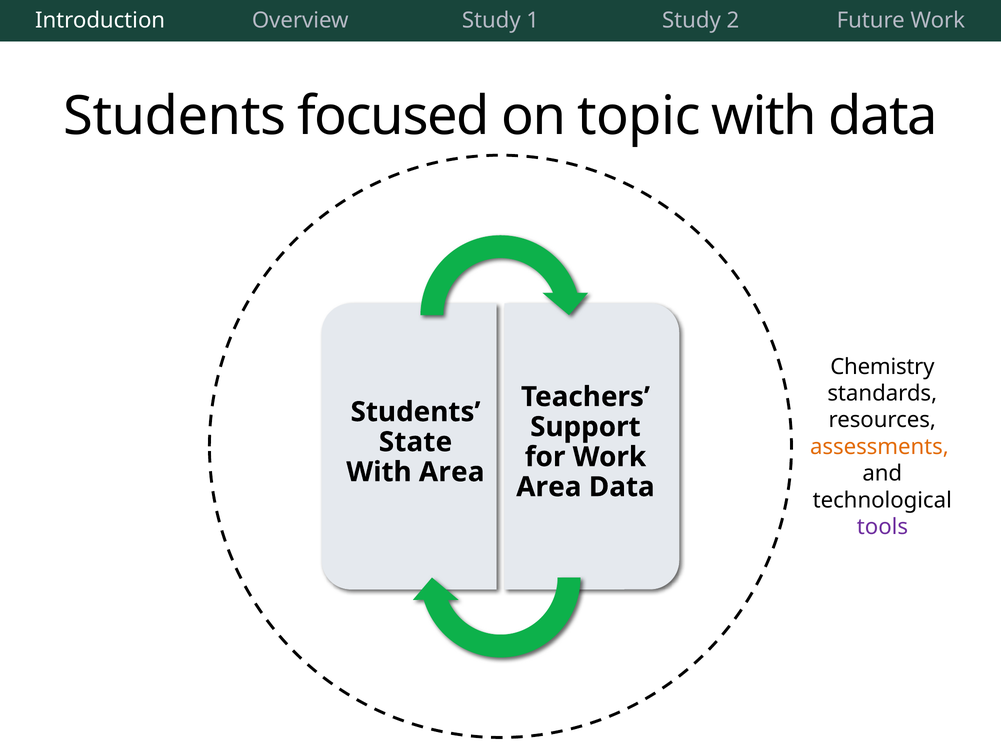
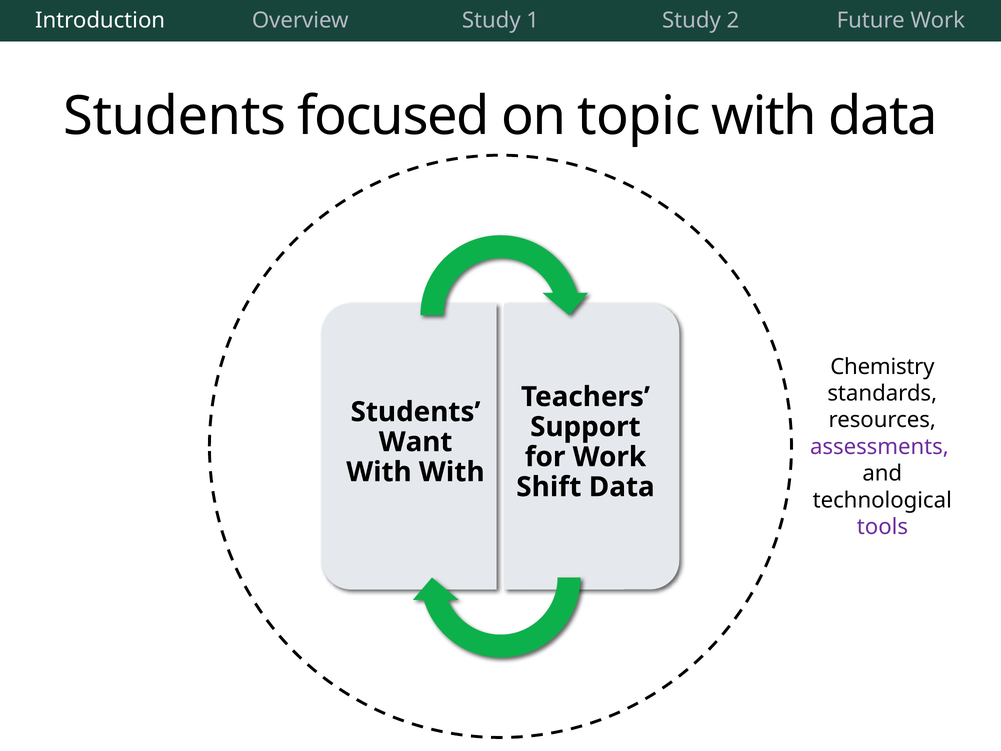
State: State -> Want (416, 442)
assessments colour: orange -> purple (879, 447)
With Area: Area -> With (452, 472)
Area: Area -> Shift (549, 487)
